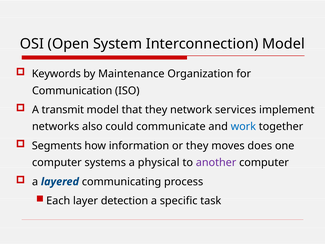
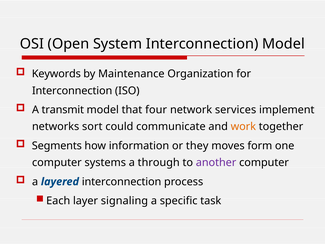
Communication: Communication -> Interconnection (72, 91)
that they: they -> four (156, 110)
also: also -> sort (92, 127)
work colour: blue -> orange (243, 127)
does: does -> form (260, 146)
physical: physical -> through (159, 162)
layered communicating: communicating -> interconnection (122, 182)
detection: detection -> signaling (124, 201)
